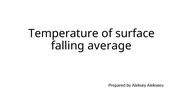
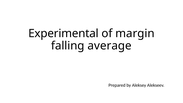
Temperature: Temperature -> Experimental (63, 33)
surface: surface -> margin (135, 33)
